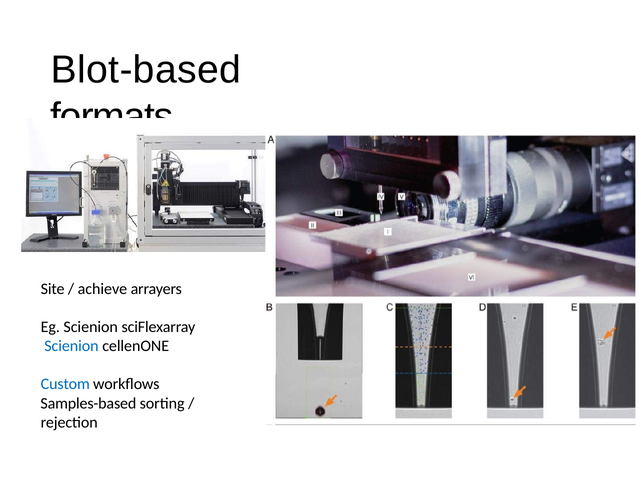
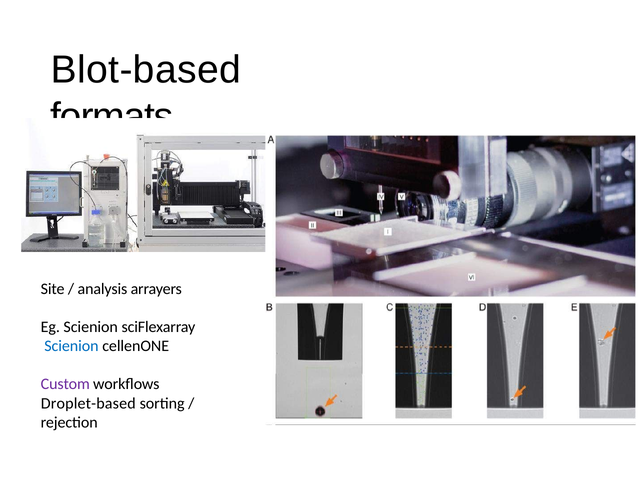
achieve: achieve -> analysis (103, 289)
Custom colour: blue -> purple (65, 385)
Samples-based: Samples-based -> Droplet-based (88, 404)
